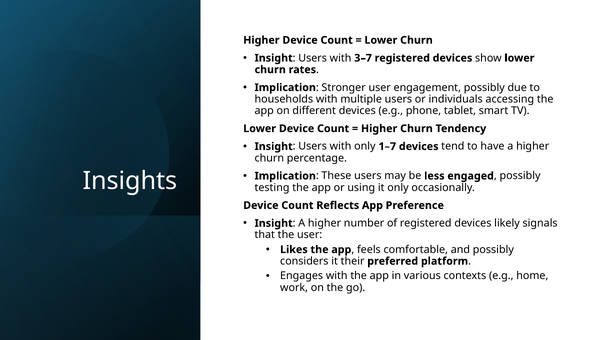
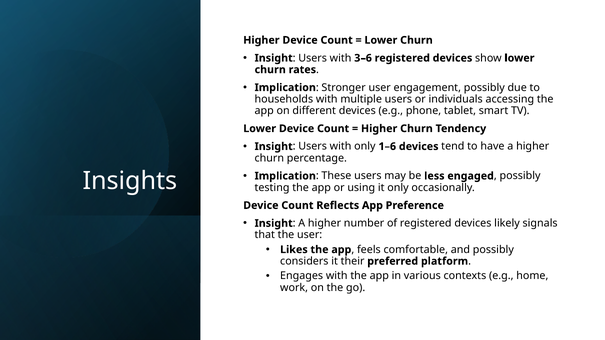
3–7: 3–7 -> 3–6 (363, 58)
1–7: 1–7 -> 1–6 (387, 147)
